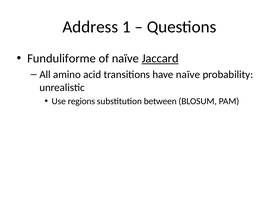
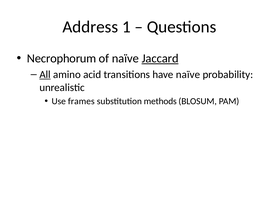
Funduliforme: Funduliforme -> Necrophorum (62, 59)
All underline: none -> present (45, 75)
regions: regions -> frames (81, 101)
between: between -> methods (160, 101)
